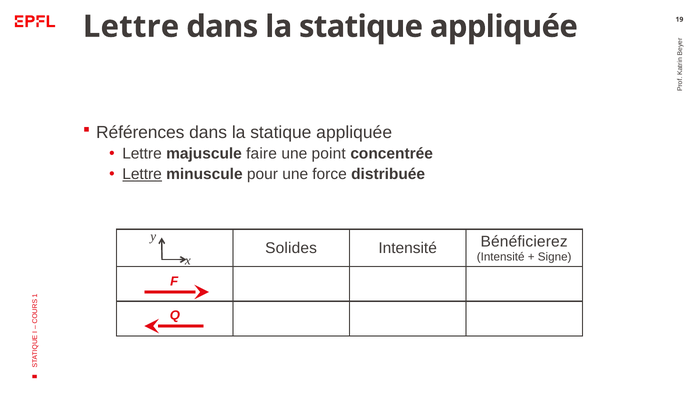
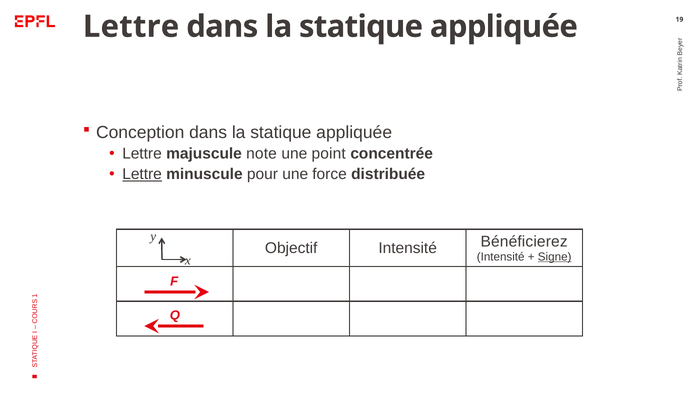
Références: Références -> Conception (140, 132)
faire: faire -> note (262, 154)
Solides: Solides -> Objectif (291, 248)
Signe underline: none -> present (555, 257)
